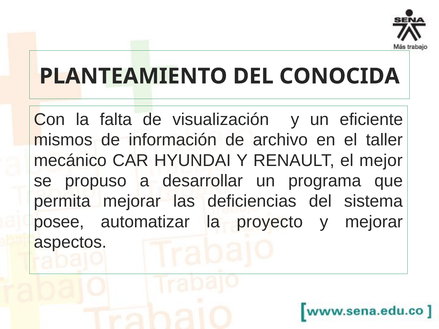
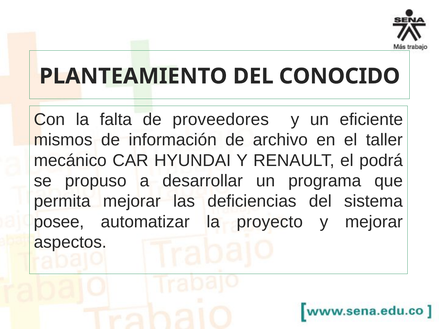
CONOCIDA: CONOCIDA -> CONOCIDO (340, 76)
visualización: visualización -> proveedores (221, 119)
mejor: mejor -> podrá (381, 160)
